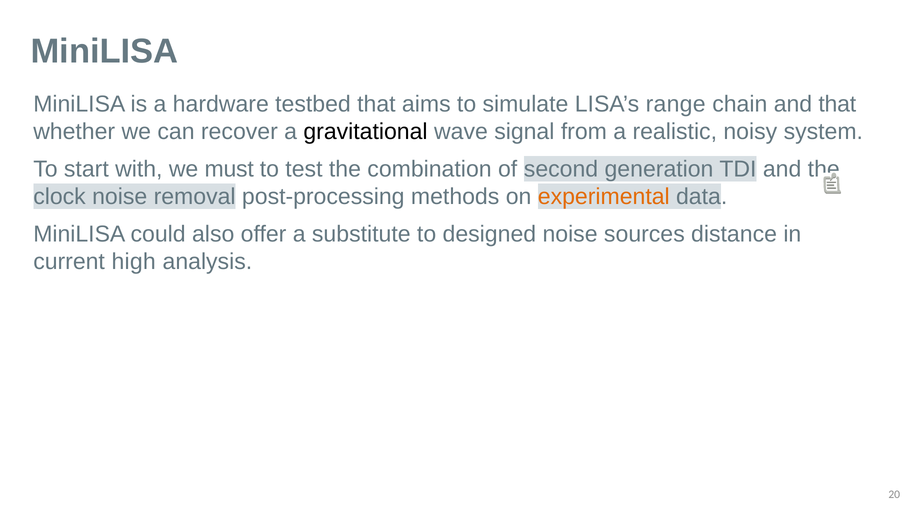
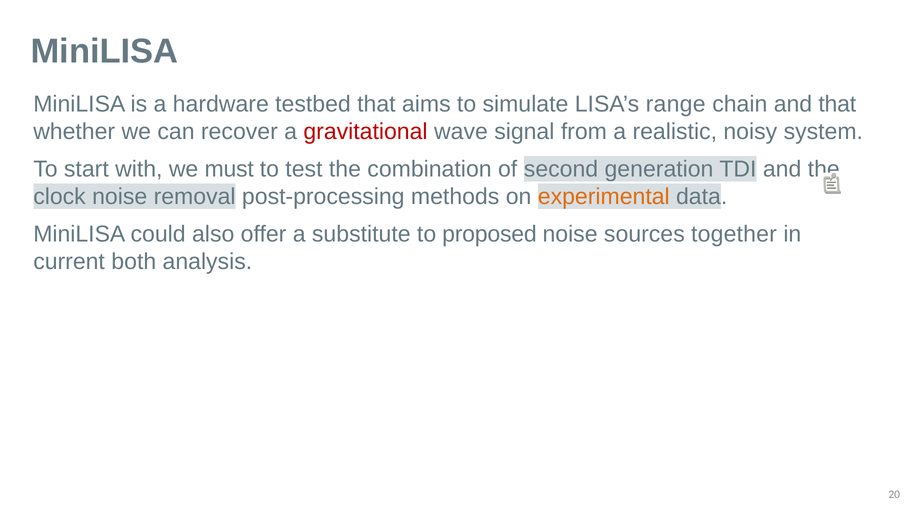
gravitational colour: black -> red (366, 132)
designed: designed -> proposed (489, 234)
distance: distance -> together (734, 234)
high: high -> both (134, 262)
